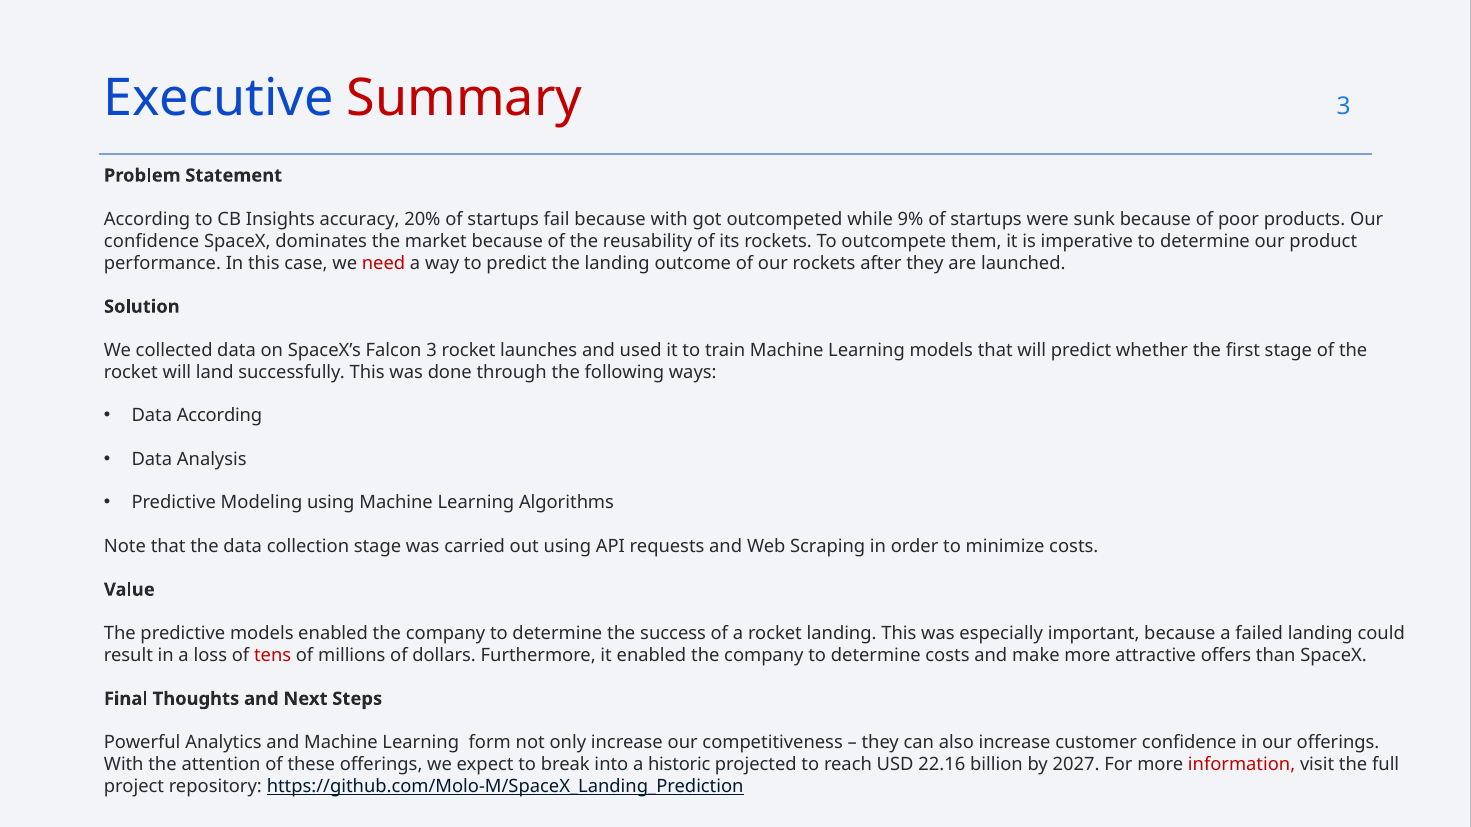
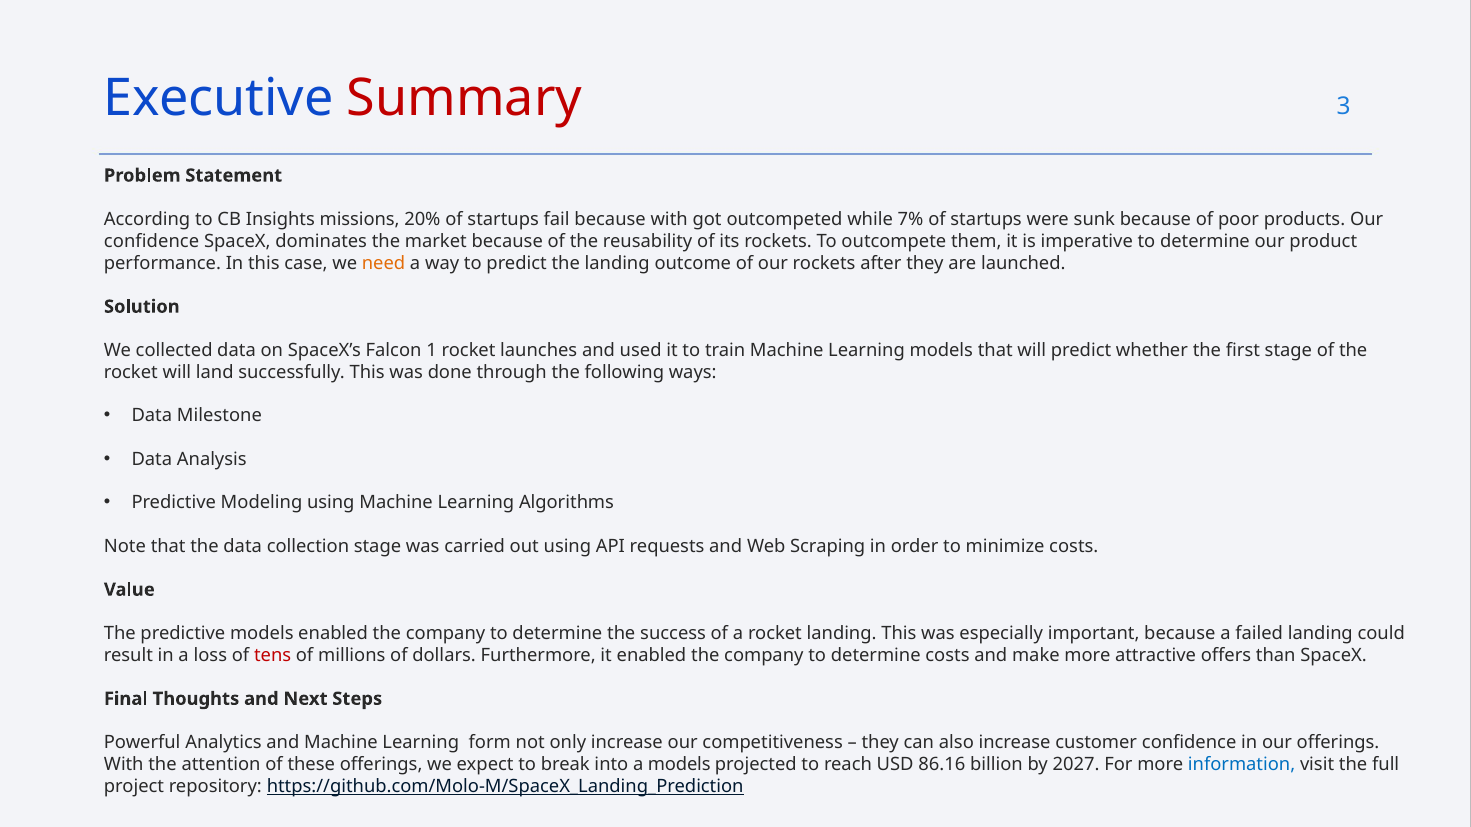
accuracy: accuracy -> missions (360, 219)
9%: 9% -> 7% (911, 219)
need colour: red -> orange (384, 263)
Falcon 3: 3 -> 1 (432, 350)
Data According: According -> Milestone (219, 416)
a historic: historic -> models (679, 765)
22.16: 22.16 -> 86.16 (942, 765)
information colour: red -> blue (1242, 765)
